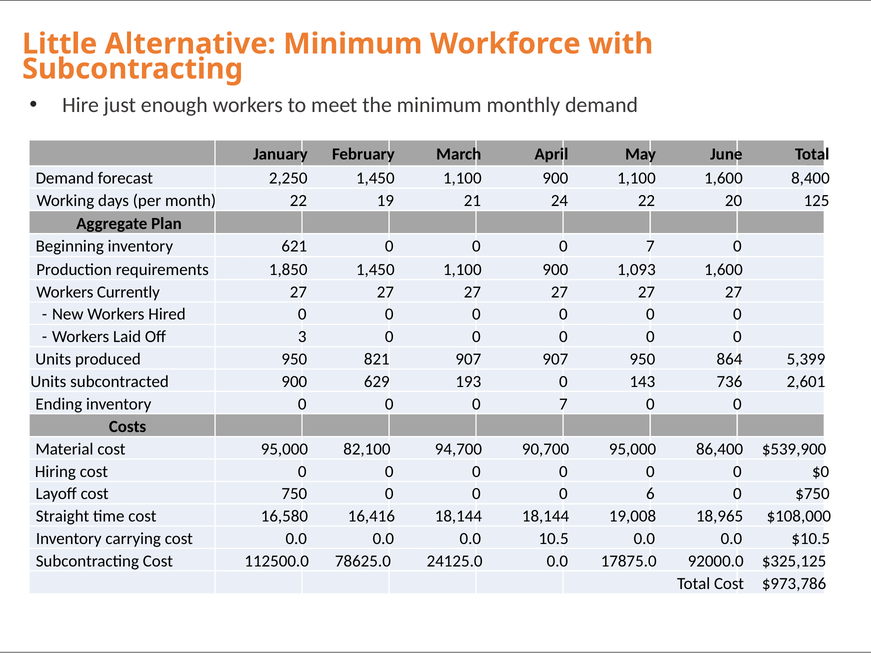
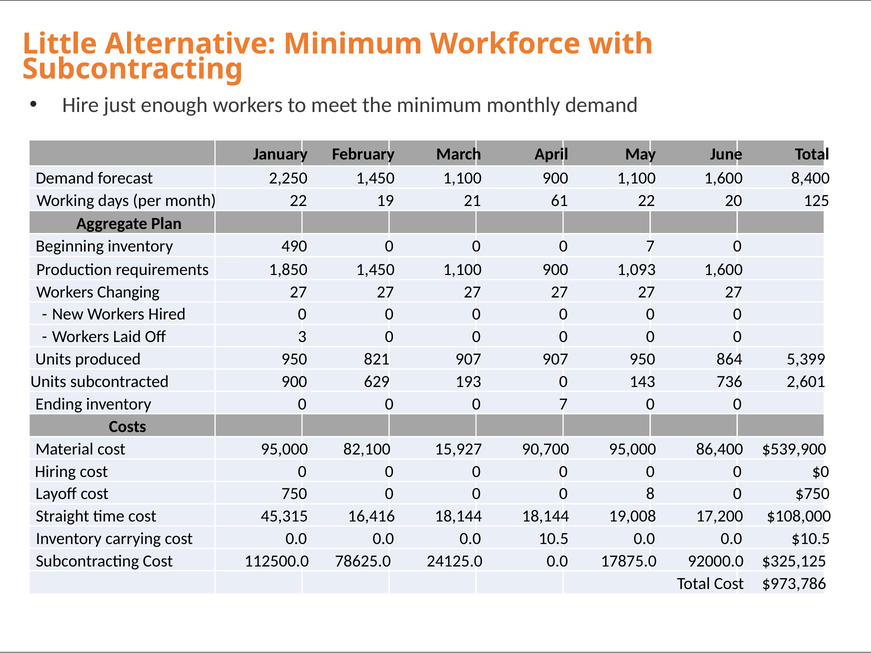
24: 24 -> 61 (559, 201)
621: 621 -> 490 (294, 246)
Currently: Currently -> Changing (128, 292)
94,700: 94,700 -> 15,927 (458, 449)
6: 6 -> 8 (650, 494)
16,580: 16,580 -> 45,315 (284, 516)
18,965: 18,965 -> 17,200 (720, 516)
